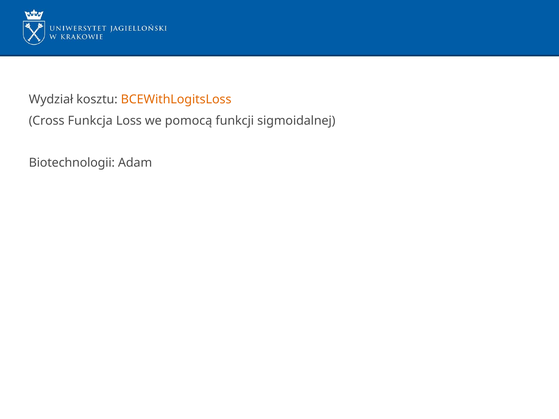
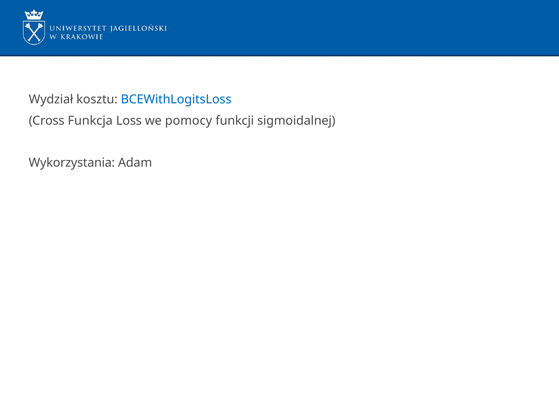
BCEWithLogitsLoss colour: orange -> blue (176, 100)
pomocą: pomocą -> pomocy (189, 121)
Biotechnologii: Biotechnologii -> Wykorzystania (72, 163)
